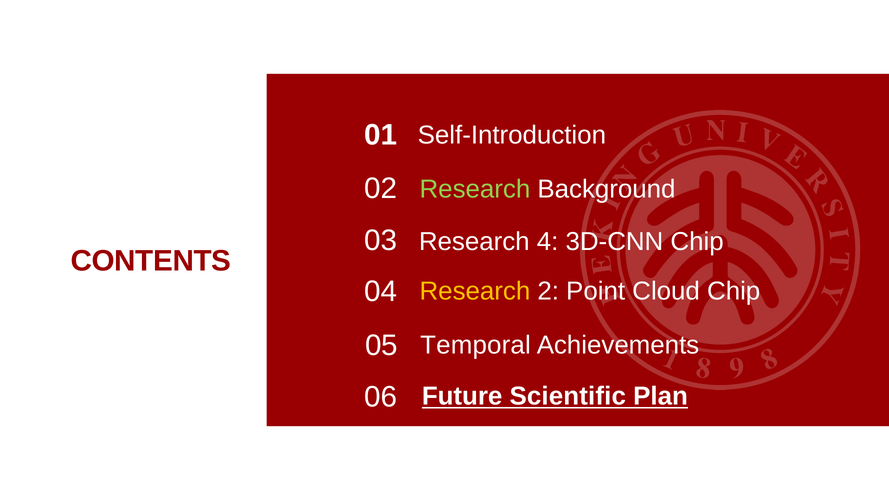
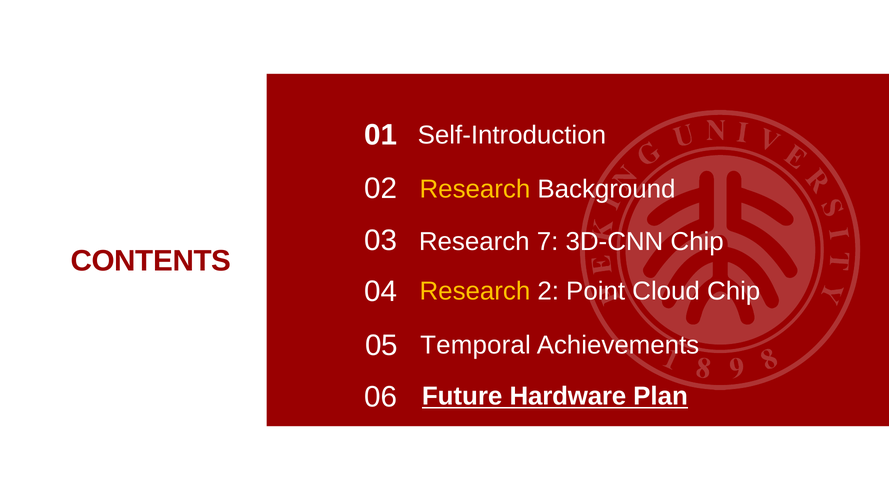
Research colour: light green -> yellow (475, 189)
4: 4 -> 7 (548, 242)
Scientific: Scientific -> Hardware (568, 396)
